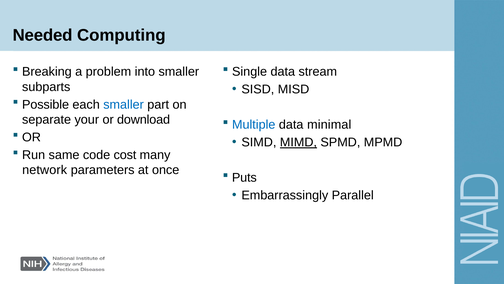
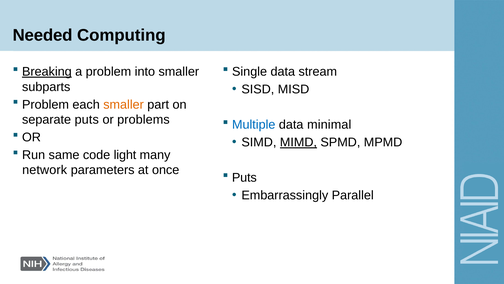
Breaking underline: none -> present (47, 72)
Possible: Possible -> Problem (46, 104)
smaller colour: blue -> orange (124, 104)
separate your: your -> puts (87, 119)
download: download -> problems (143, 119)
cost: cost -> light (125, 155)
